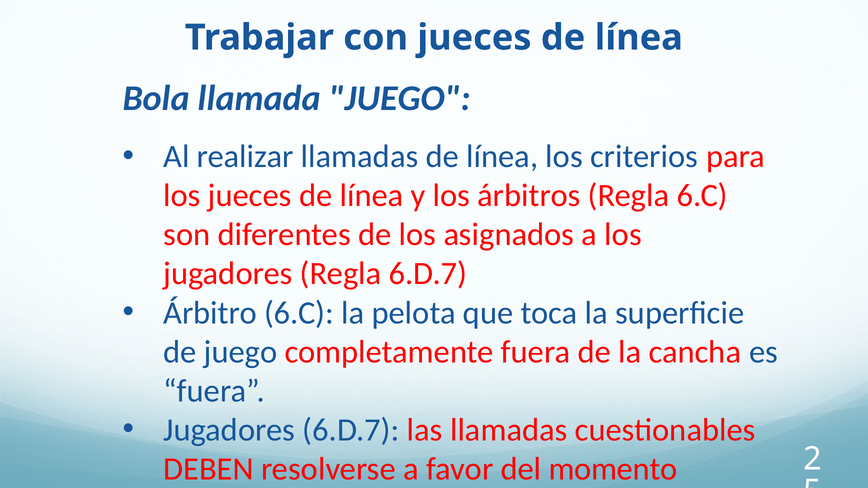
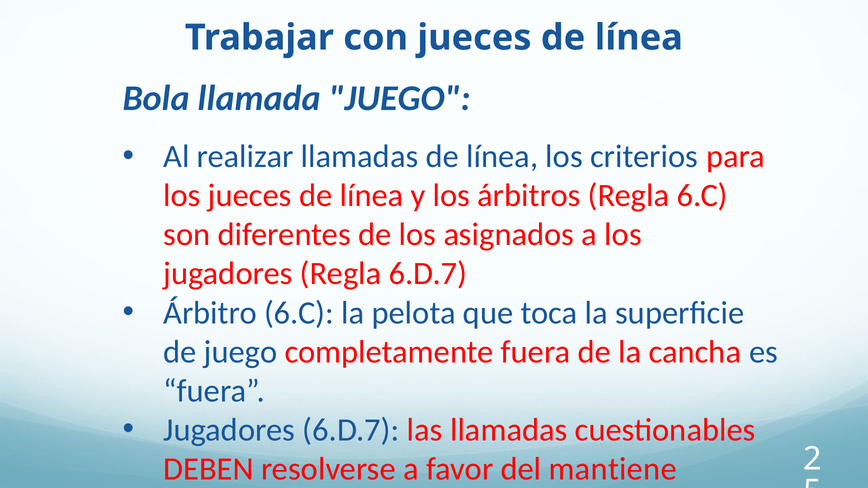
momento: momento -> mantiene (613, 469)
